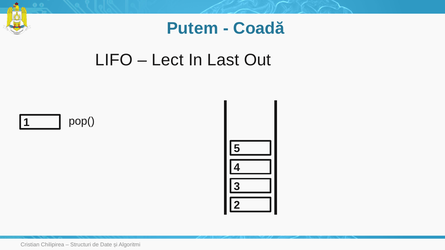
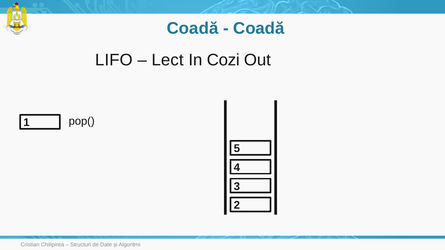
Putem: Putem -> Coadă (192, 28)
Last: Last -> Cozi (223, 60)
